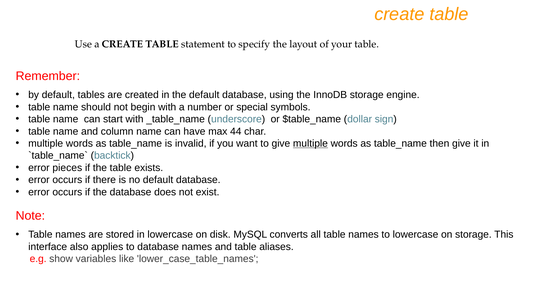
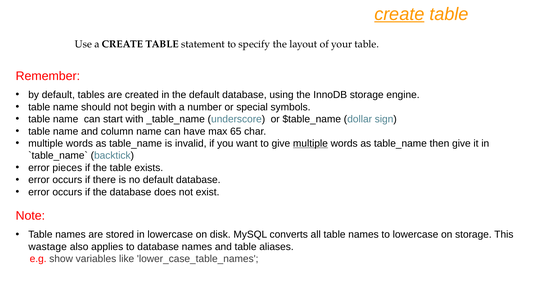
create underline: none -> present (399, 14)
44: 44 -> 65 (236, 131)
interface: interface -> wastage (48, 247)
